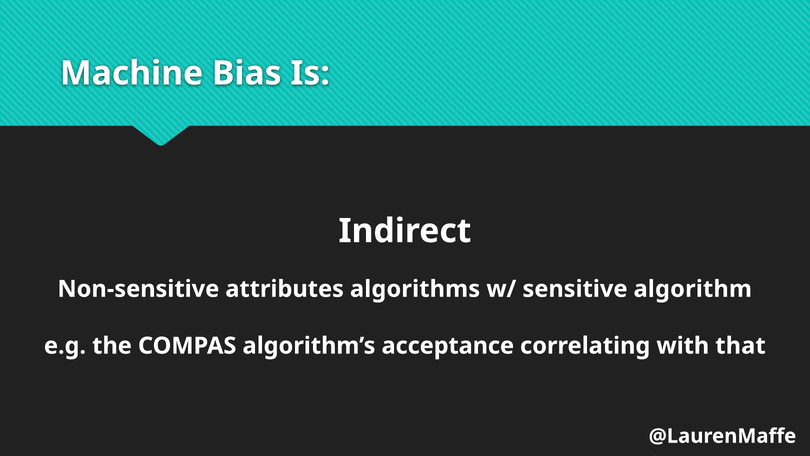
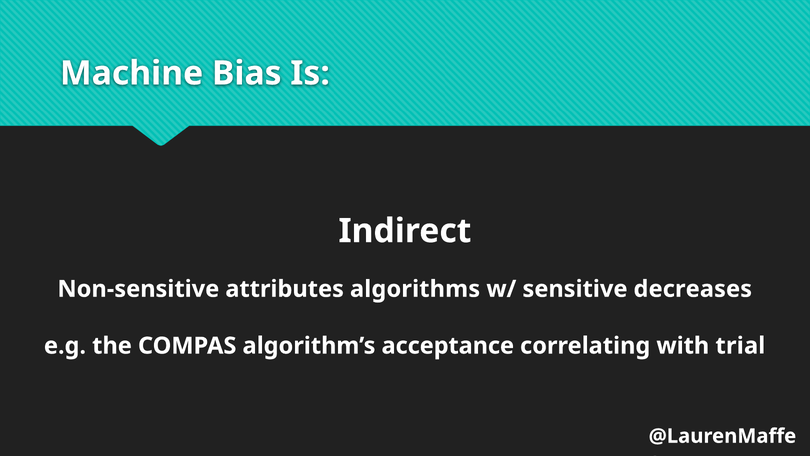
algorithm: algorithm -> decreases (693, 289)
that: that -> trial (740, 346)
